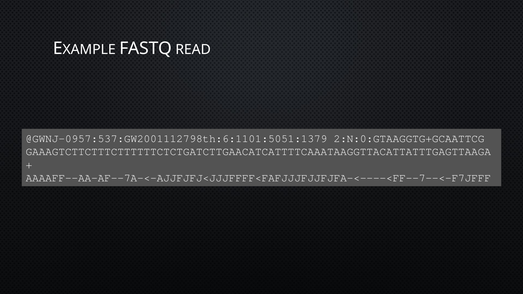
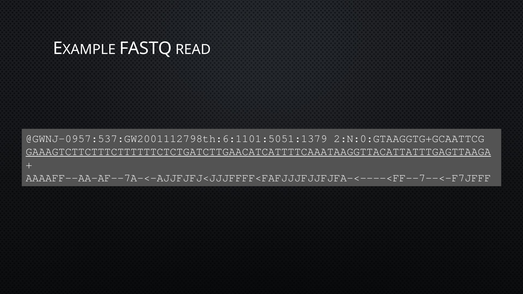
GAAAGTCTTCTTTCTTTTTTCTCTGATCTTGAACATCATTTTCAAATAAGGTTACATTATTTGAGTTAAGA underline: none -> present (258, 152)
